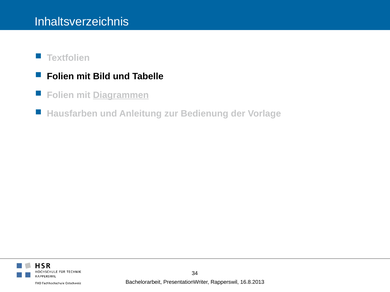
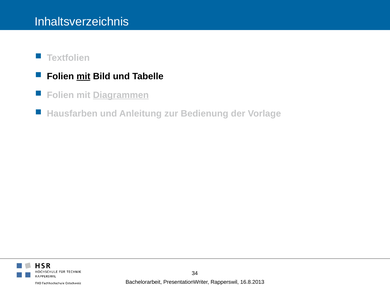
mit underline: none -> present (83, 77)
